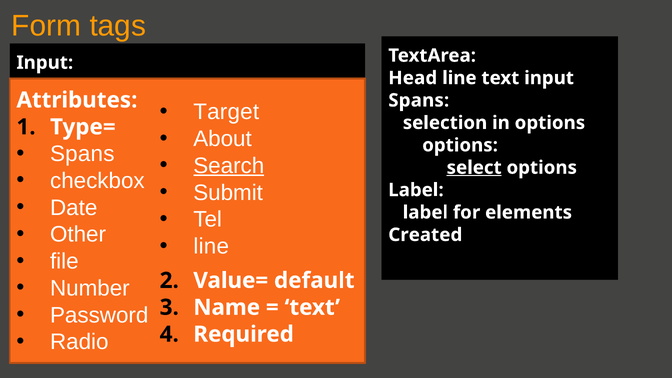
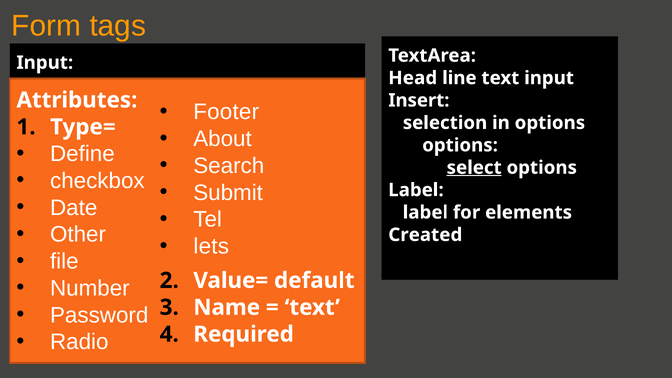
Spans: Spans -> Insert (419, 100)
Target: Target -> Footer (226, 112)
Spans: Spans -> Define (82, 154)
Search underline: present -> none (229, 166)
line: line -> lets (211, 246)
